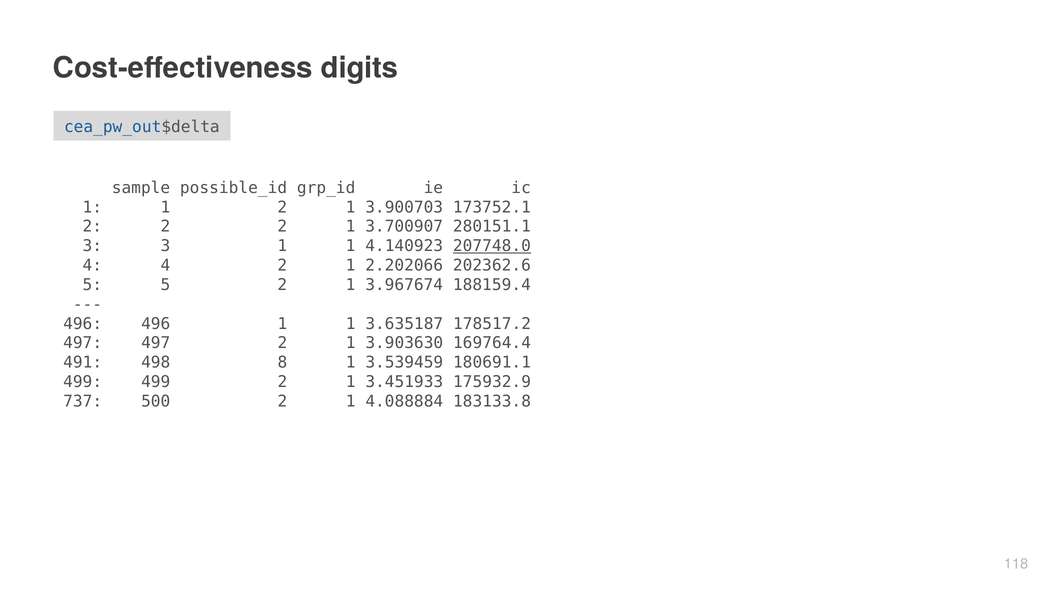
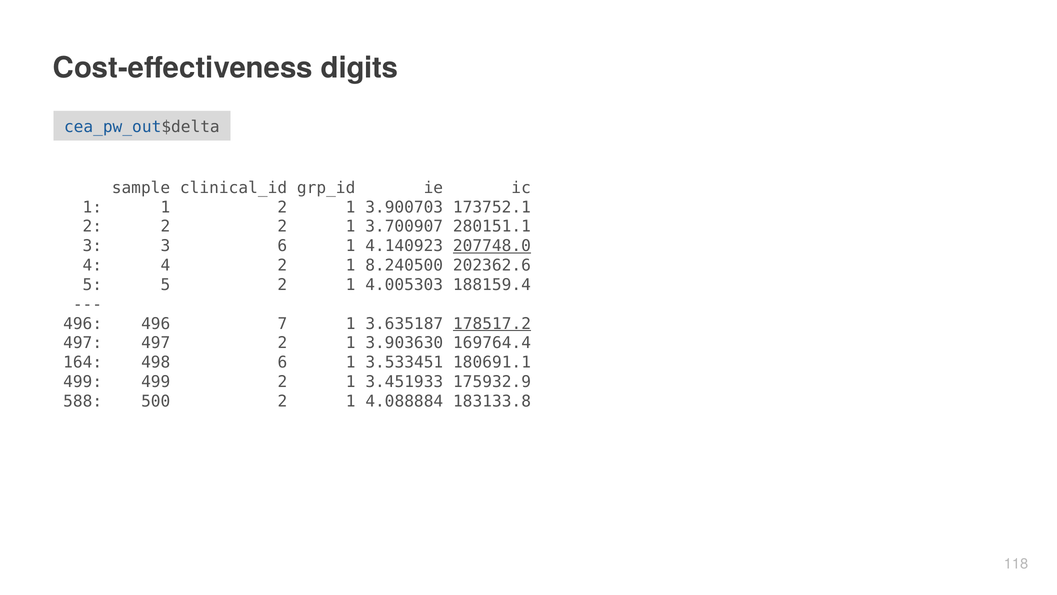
possible_id: possible_id -> clinical_id (234, 188)
3 1: 1 -> 6 (282, 246)
2.202066: 2.202066 -> 8.240500 (404, 265)
3.967674: 3.967674 -> 4.005303 (404, 285)
496 1: 1 -> 7 (282, 323)
178517.2 underline: none -> present (492, 323)
491: 491 -> 164 (83, 362)
498 8: 8 -> 6 (282, 362)
3.539459: 3.539459 -> 3.533451 (404, 362)
737: 737 -> 588 (83, 401)
